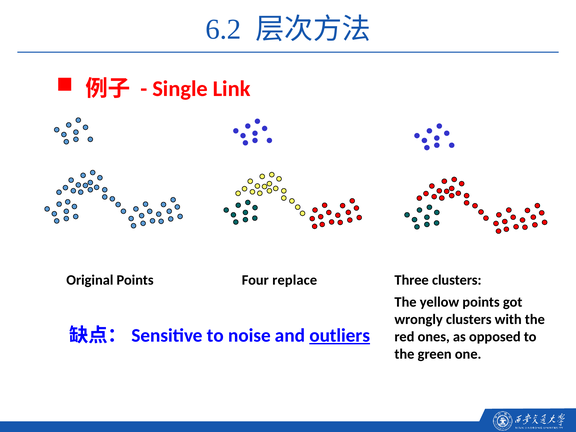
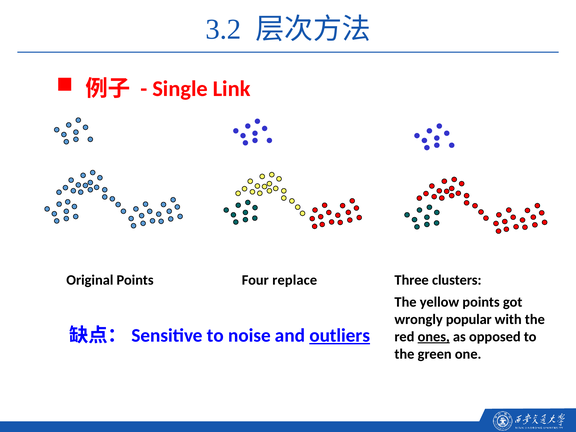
6.2: 6.2 -> 3.2 (223, 29)
wrongly clusters: clusters -> popular (469, 319)
ones underline: none -> present (434, 337)
